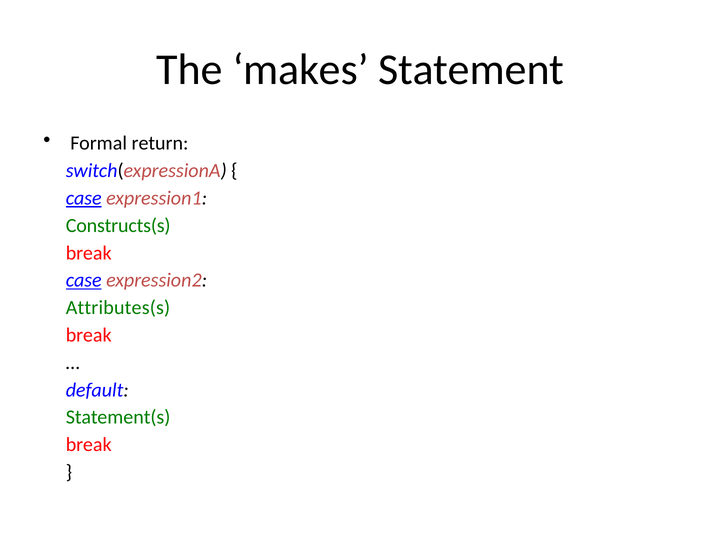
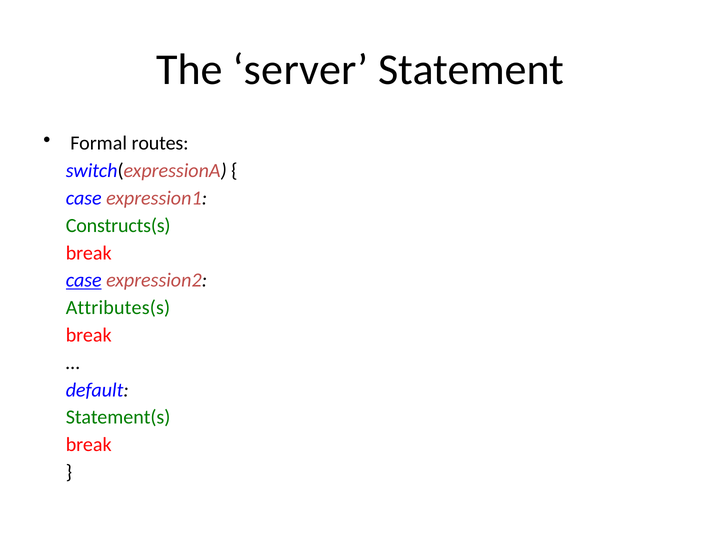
makes: makes -> server (300, 70)
return: return -> routes (160, 143)
case underline: present -> none (84, 198)
